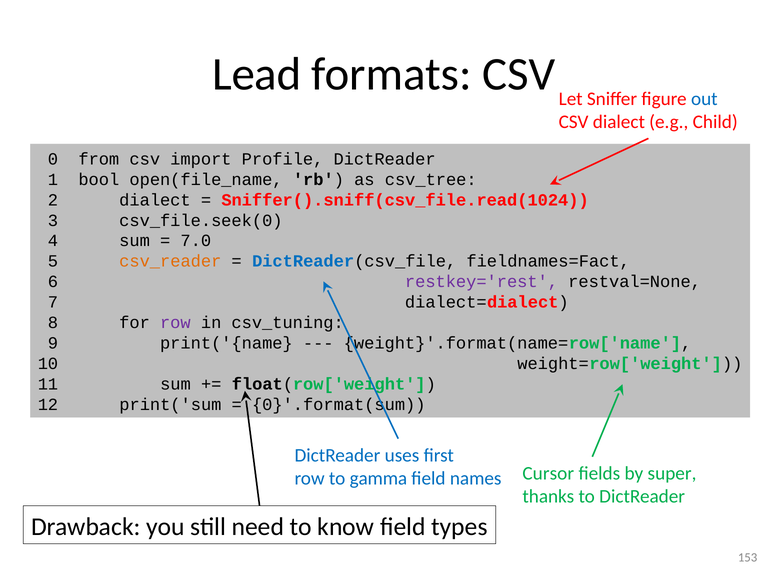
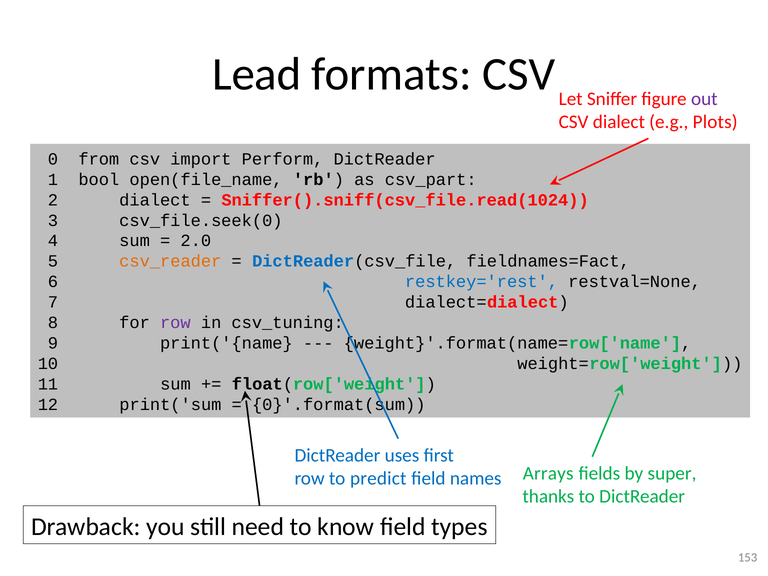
out colour: blue -> purple (704, 99)
Child: Child -> Plots (715, 122)
Profile: Profile -> Perform (283, 159)
csv_tree: csv_tree -> csv_part (431, 179)
7.0: 7.0 -> 2.0 (196, 241)
restkey='rest colour: purple -> blue (482, 282)
gamma: gamma -> predict (378, 478)
Cursor: Cursor -> Arrays (548, 473)
